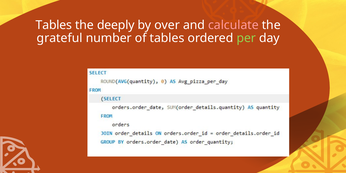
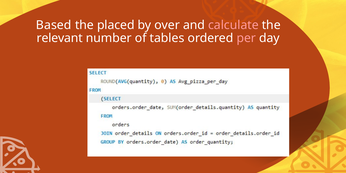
Tables: Tables -> Based (54, 25)
deeply: deeply -> placed (116, 25)
grateful: grateful -> relevant (60, 38)
per colour: light green -> pink (246, 38)
